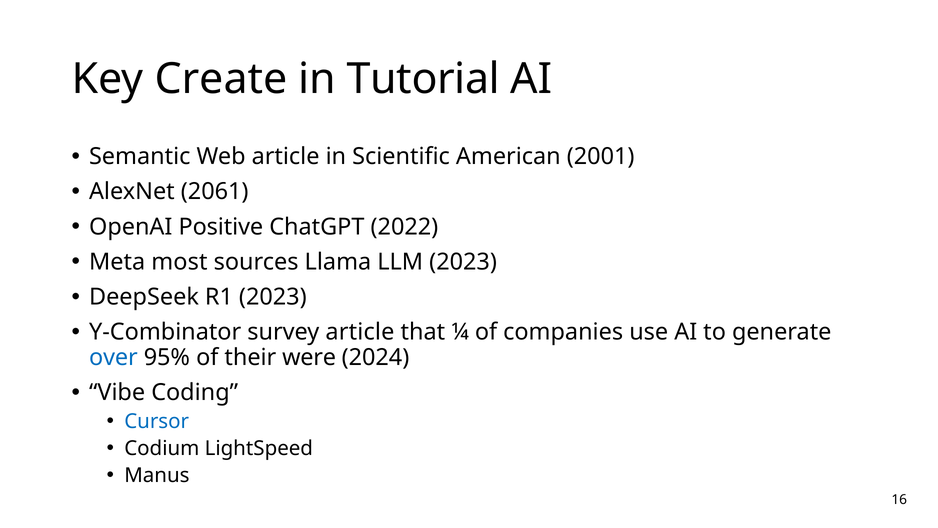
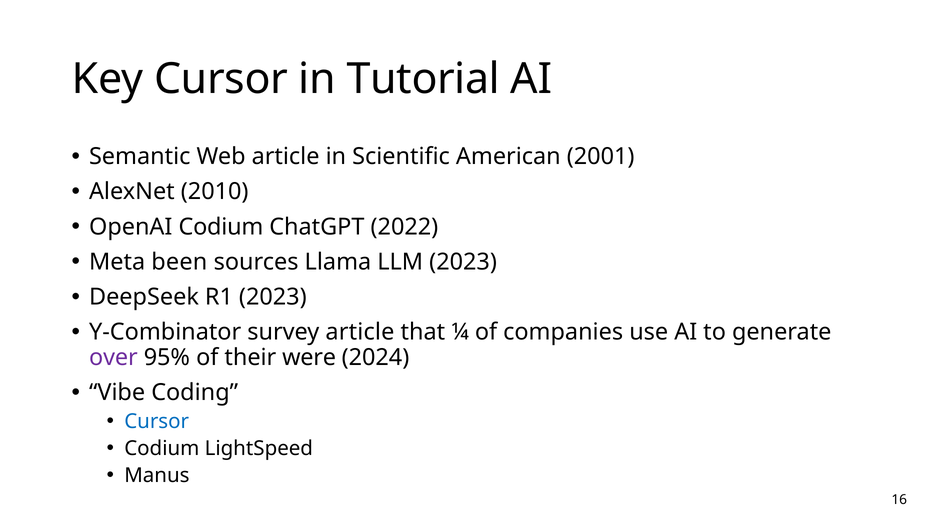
Key Create: Create -> Cursor (221, 79)
2061: 2061 -> 2010 (215, 192)
OpenAI Positive: Positive -> Codium (221, 227)
most: most -> been (179, 262)
over colour: blue -> purple (113, 357)
